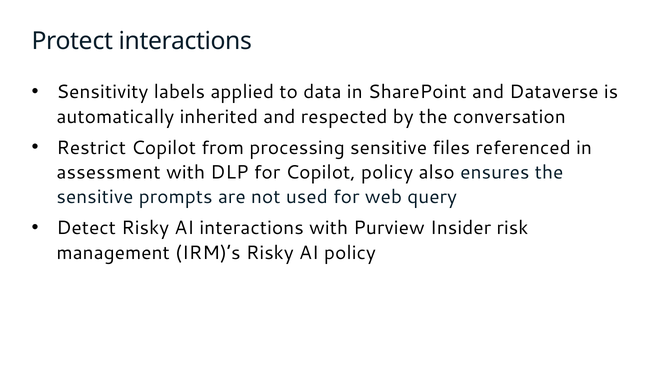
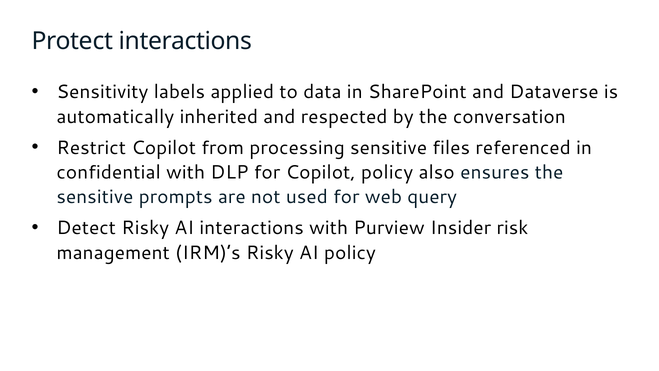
assessment: assessment -> confidential (109, 172)
